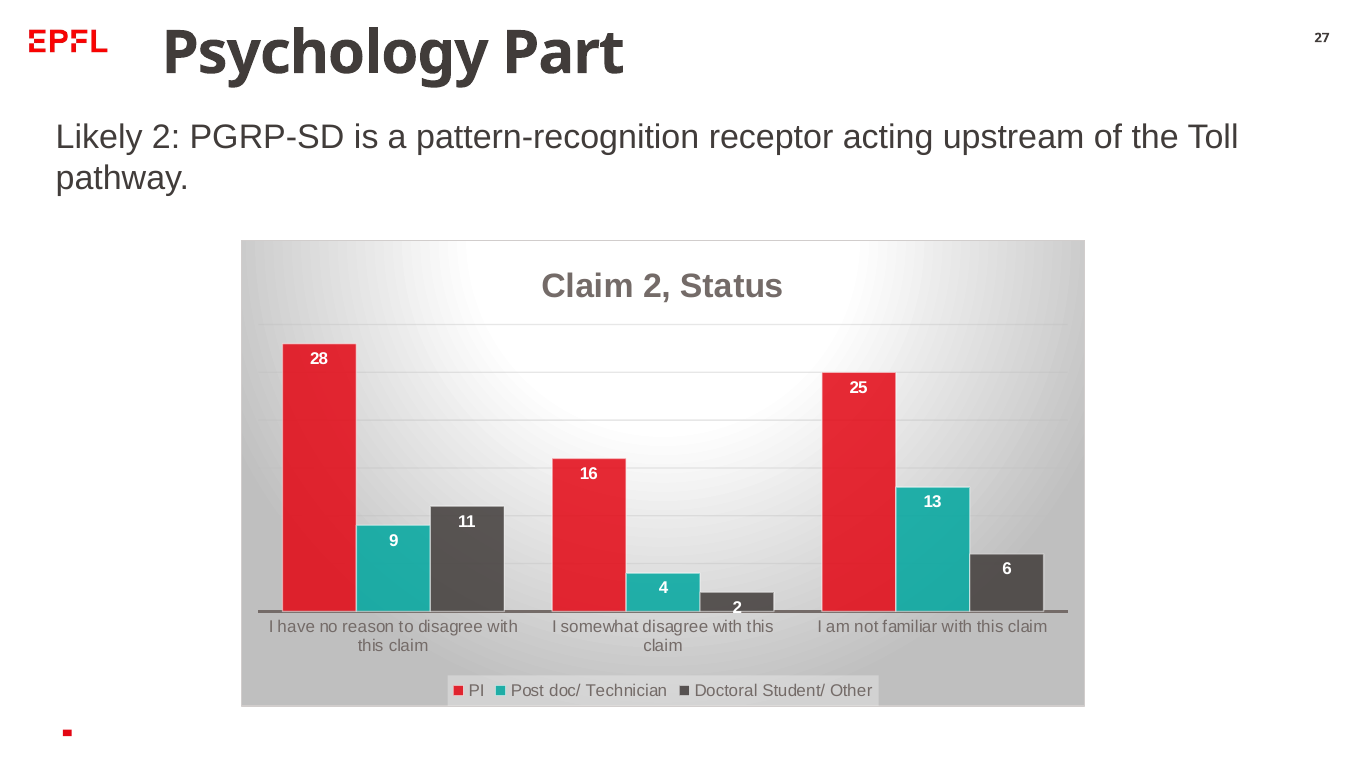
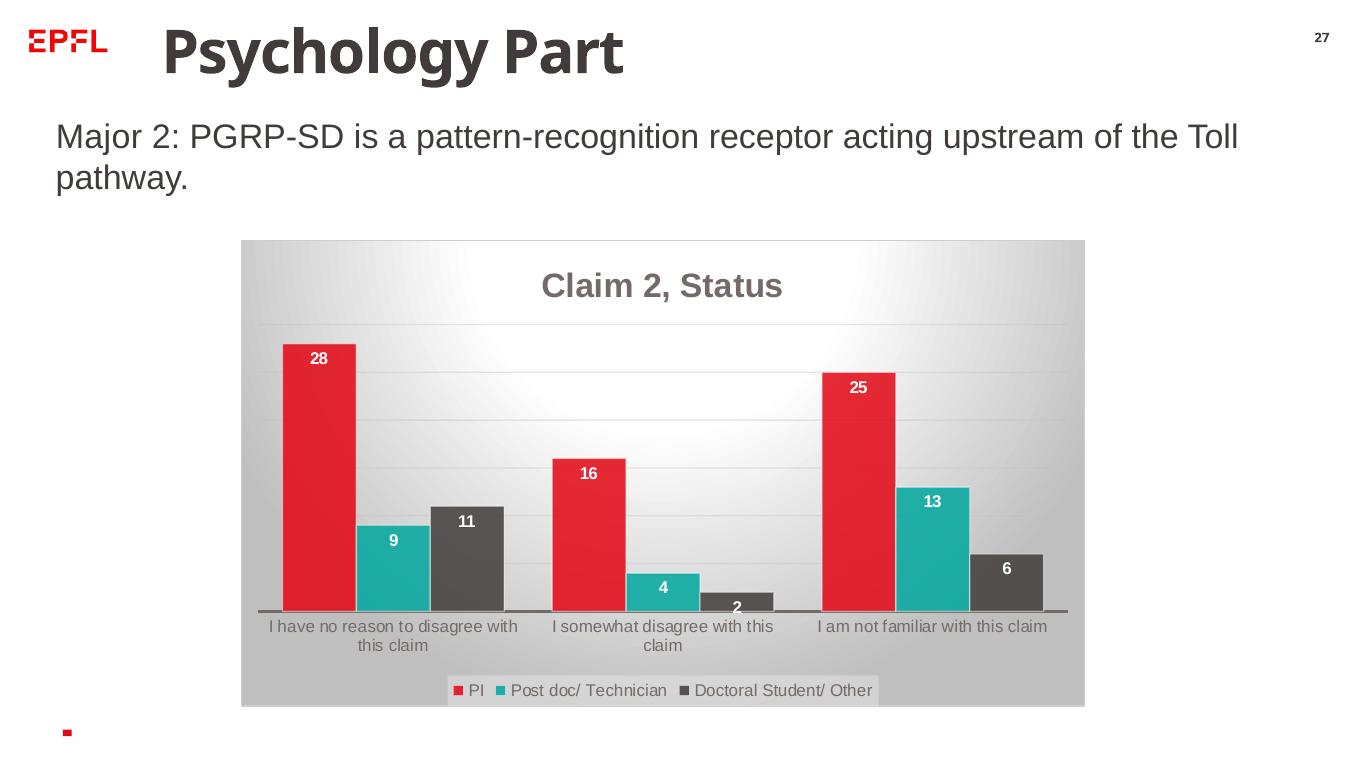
Likely: Likely -> Major (99, 137)
